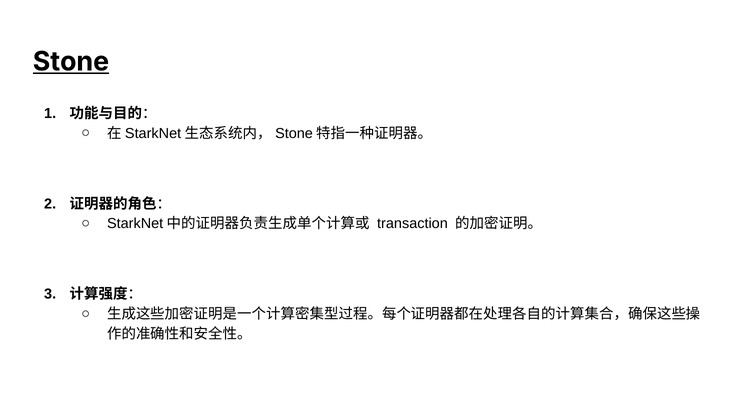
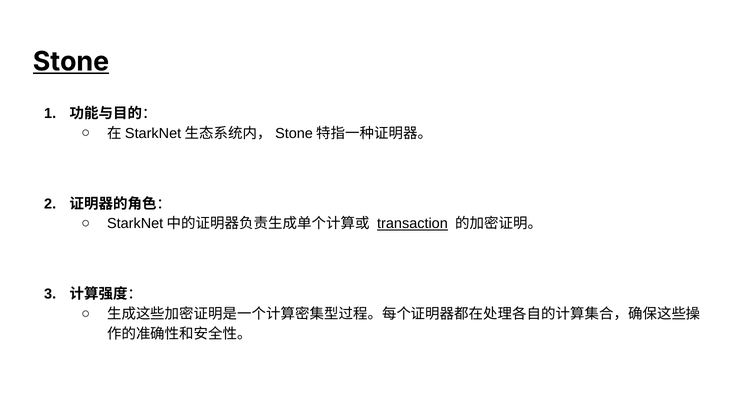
transaction underline: none -> present (412, 224)
